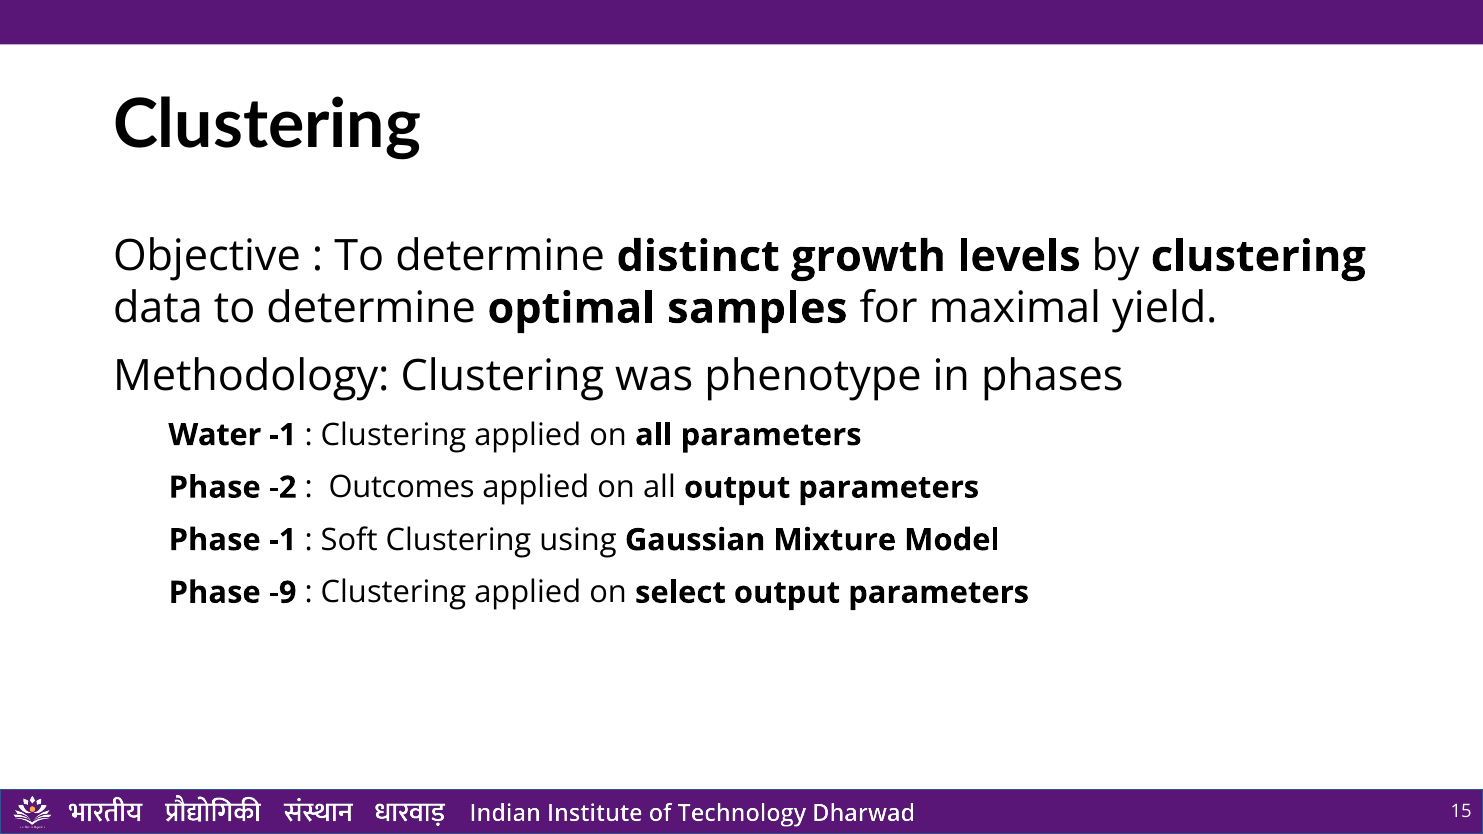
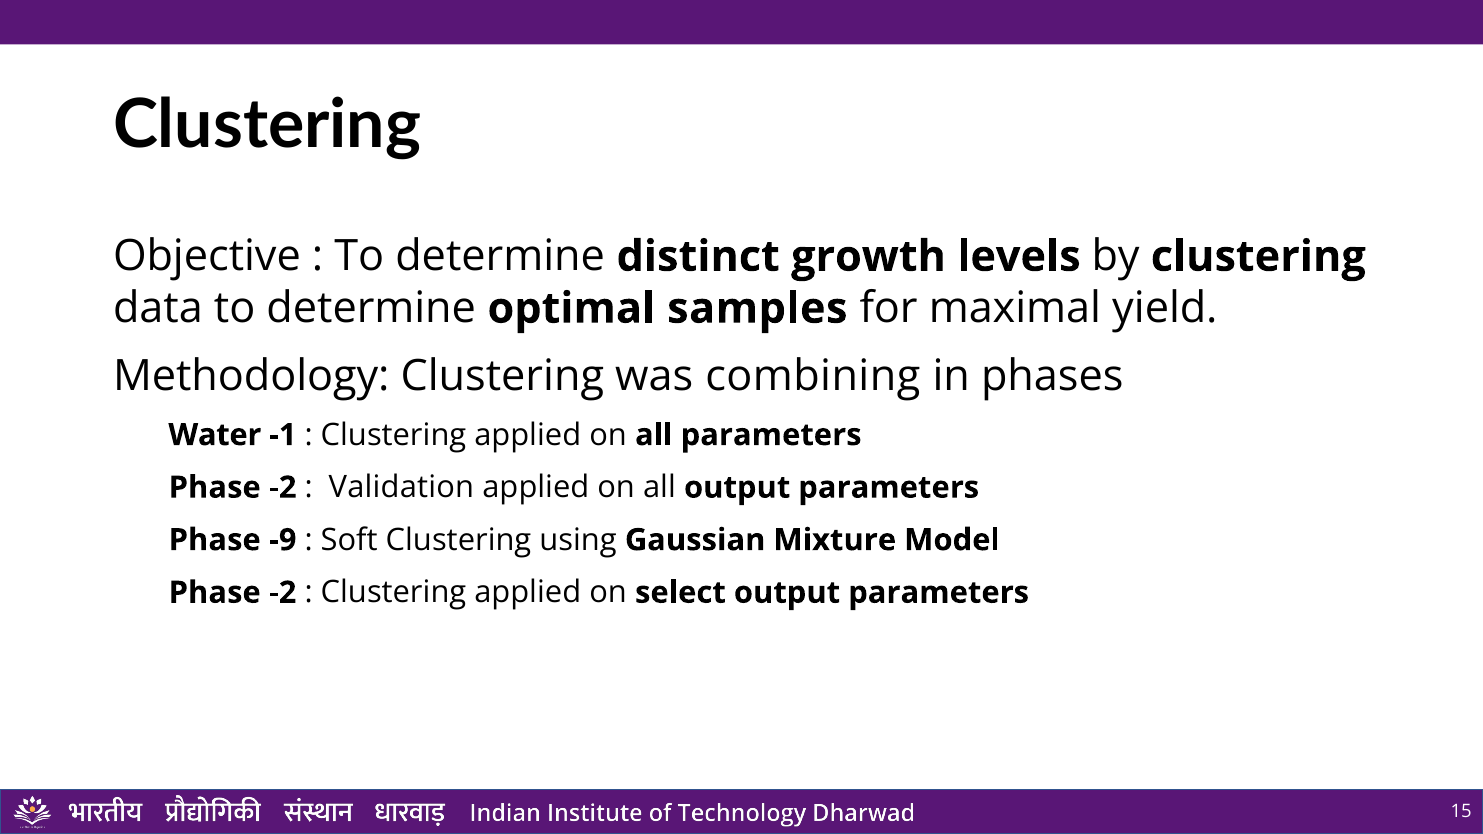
phenotype: phenotype -> combining (813, 376)
Outcomes: Outcomes -> Validation (401, 488)
Phase -1: -1 -> -9 (283, 540)
-9: -9 -> -2 (283, 593)
